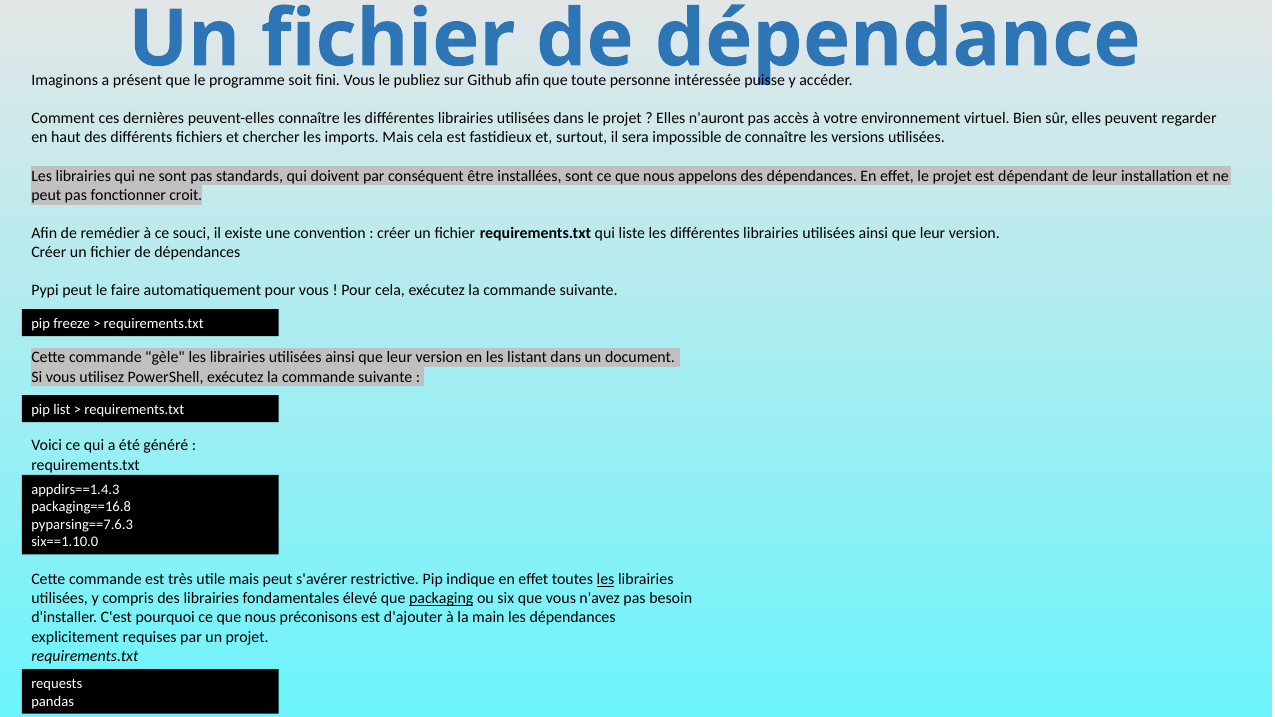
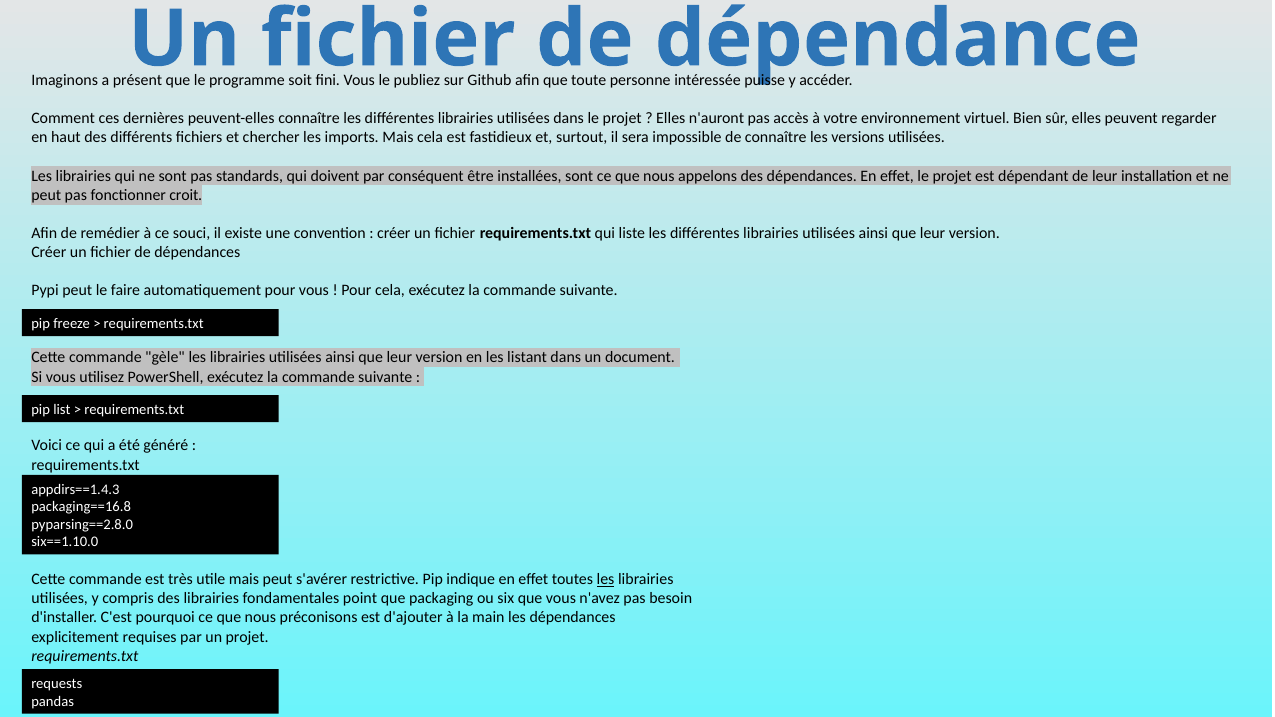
pyparsing==7.6.3: pyparsing==7.6.3 -> pyparsing==2.8.0 (82, 525)
élevé: élevé -> point (360, 599)
packaging underline: present -> none (441, 599)
